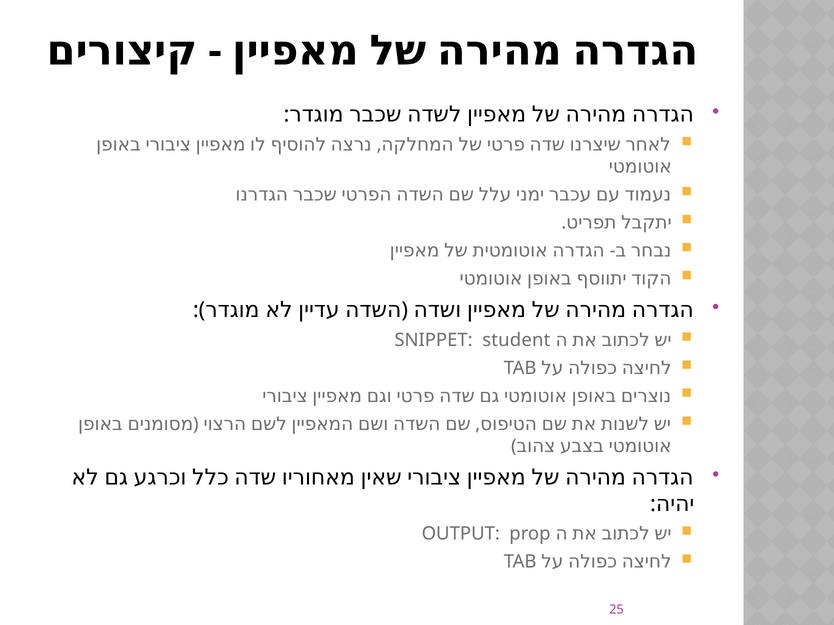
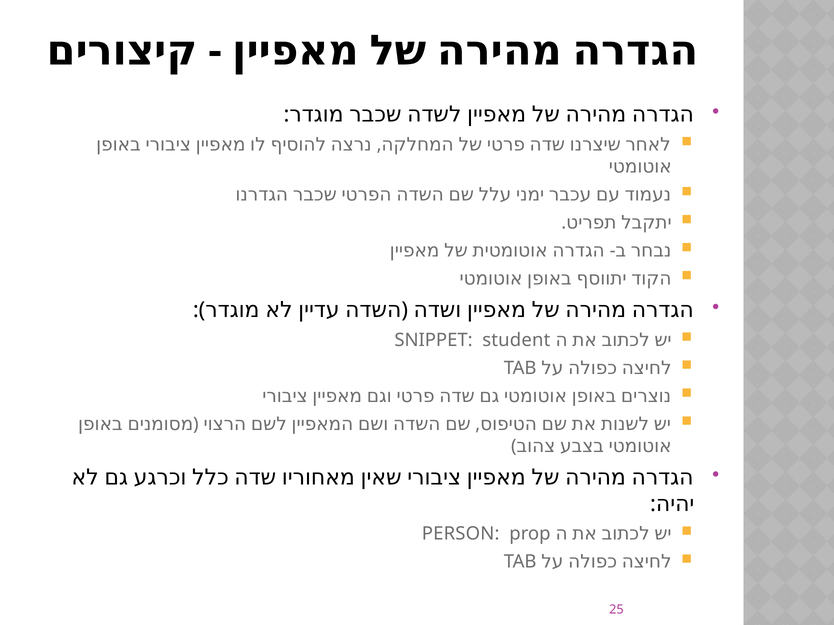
OUTPUT: OUTPUT -> PERSON (461, 534)
